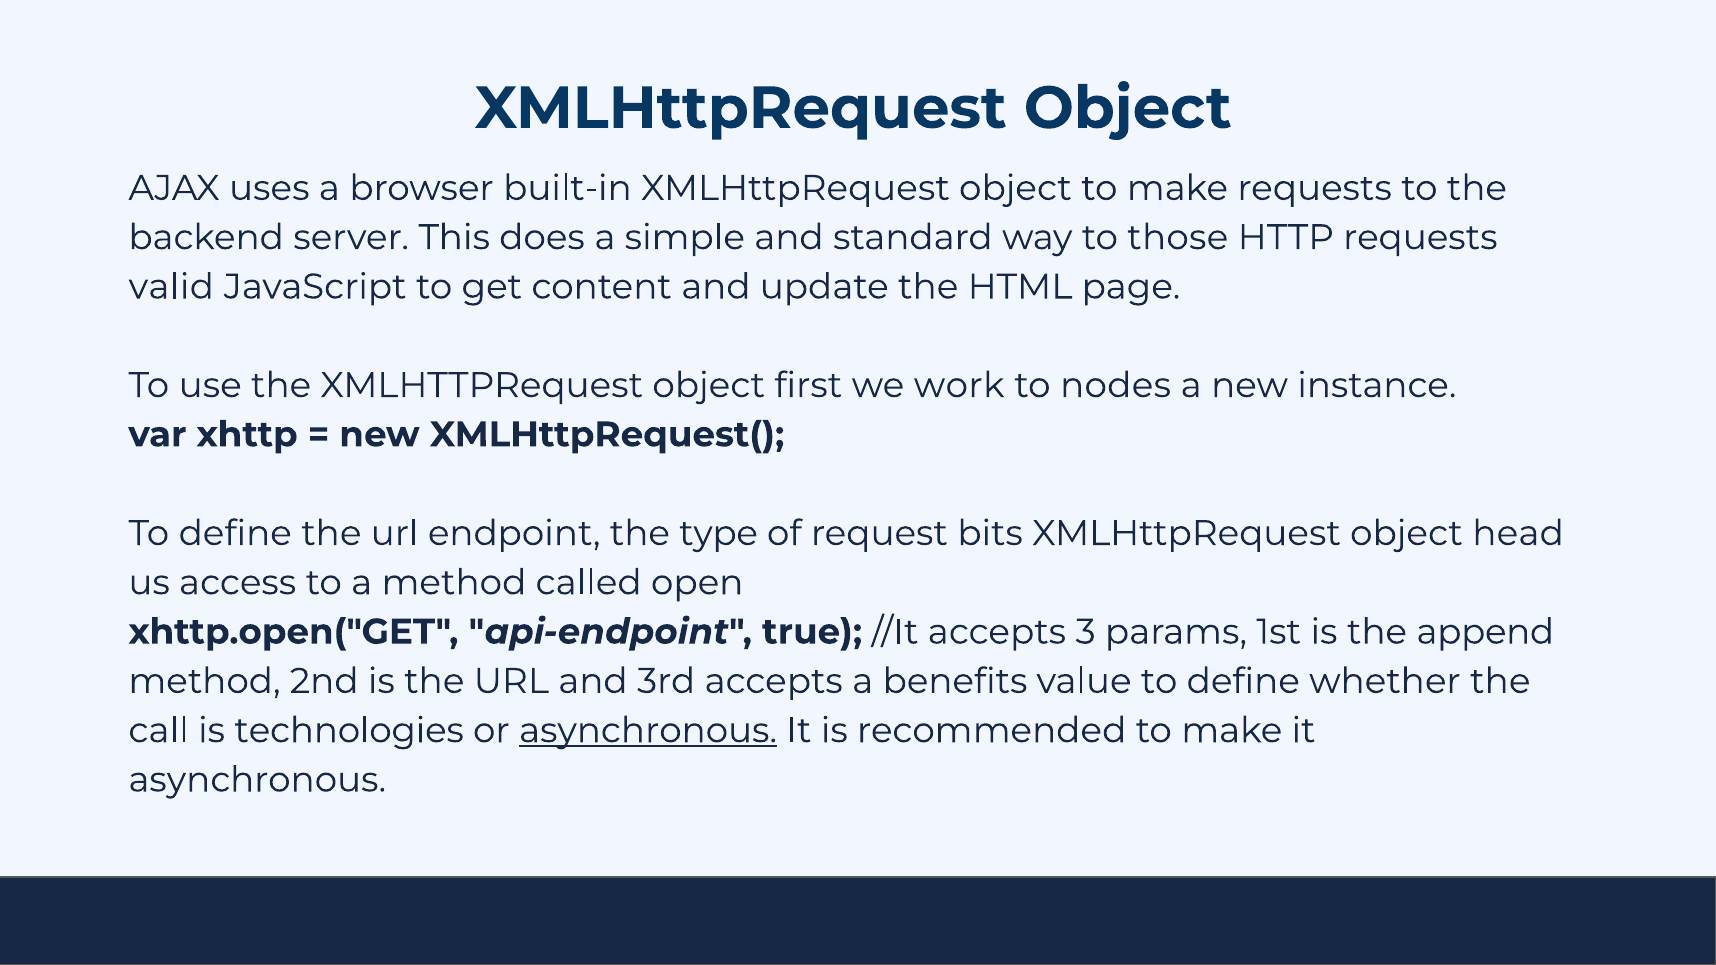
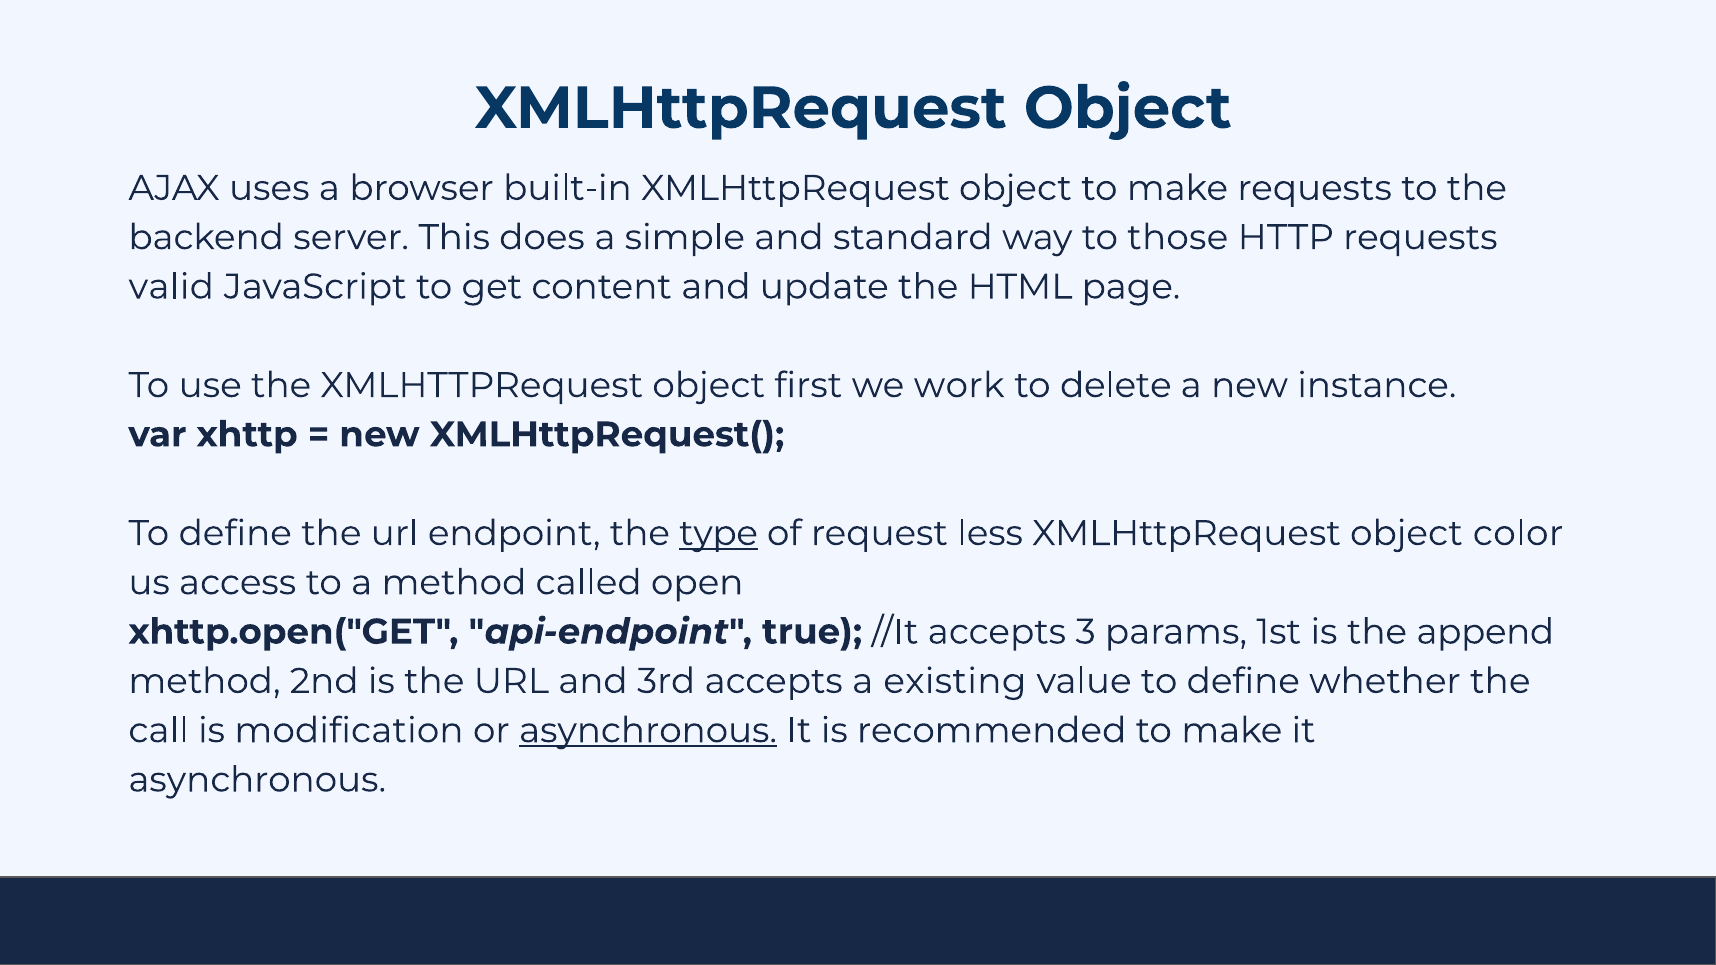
nodes: nodes -> delete (1116, 385)
type underline: none -> present (719, 533)
bits: bits -> less (990, 533)
head: head -> color (1518, 533)
benefits: benefits -> existing (955, 681)
technologies: technologies -> modification (349, 731)
